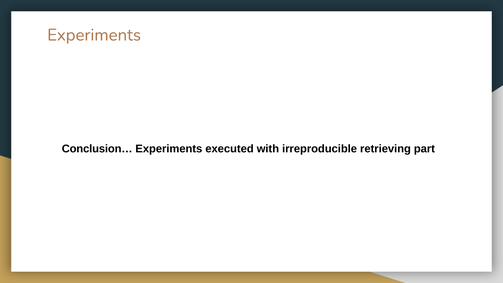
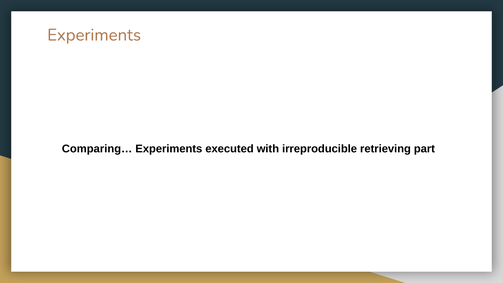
Conclusion…: Conclusion… -> Comparing… (97, 149)
